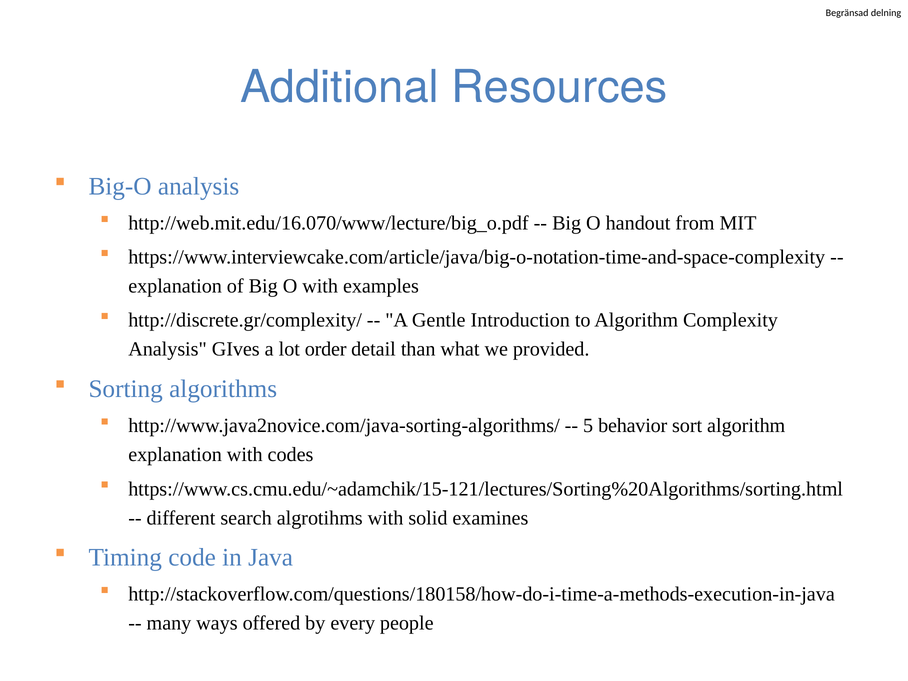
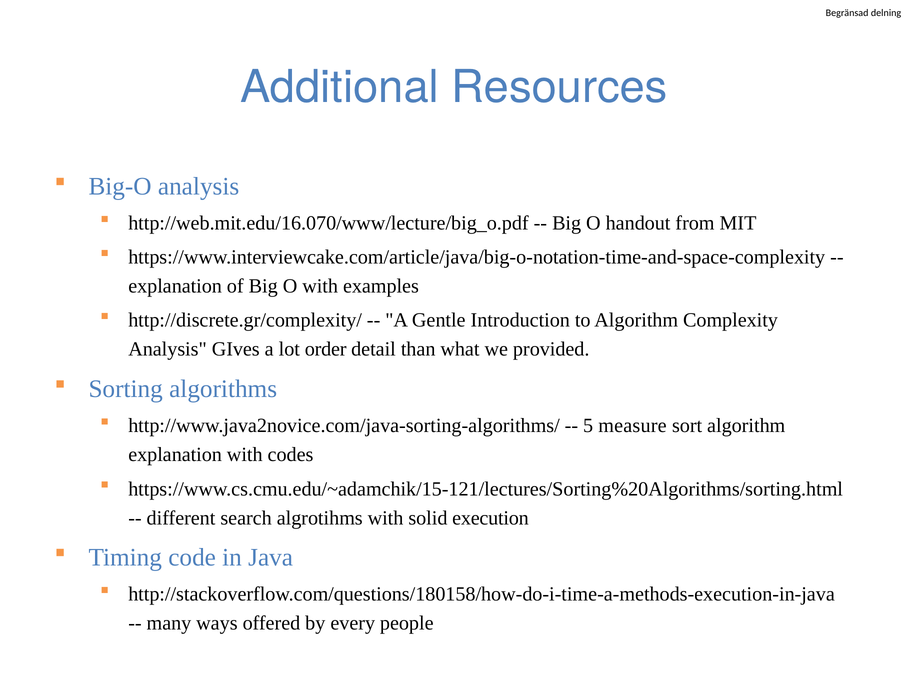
behavior: behavior -> measure (632, 426)
examines: examines -> execution (490, 518)
